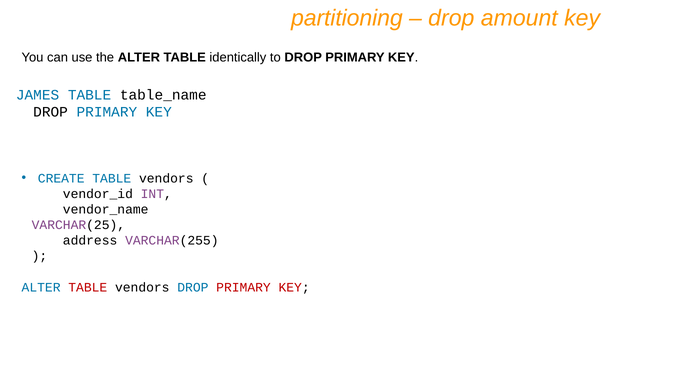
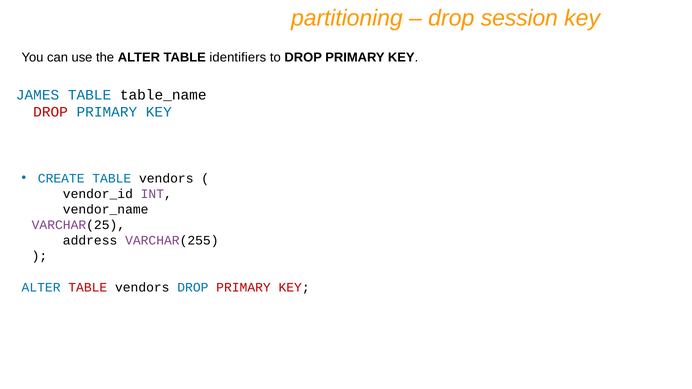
amount: amount -> session (519, 18)
identically: identically -> identifiers (238, 58)
DROP colour: black -> red (51, 112)
